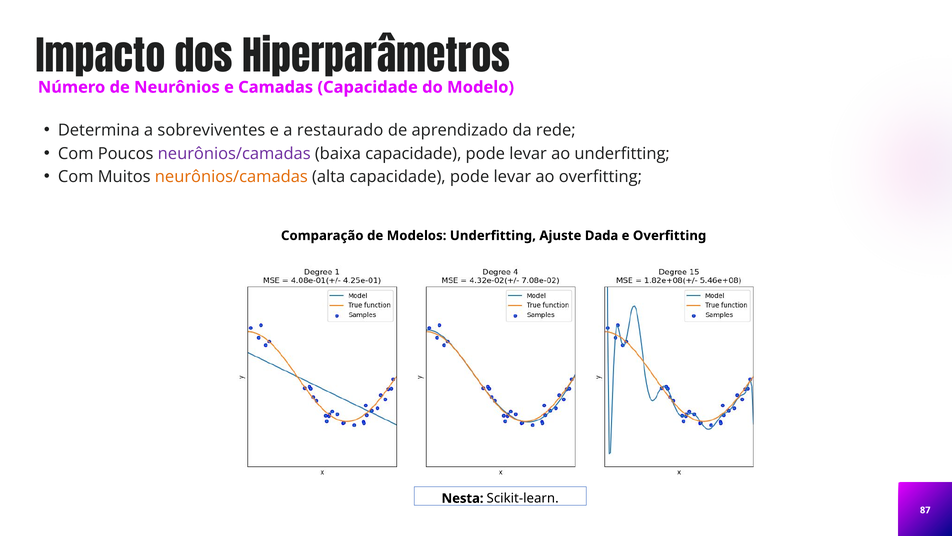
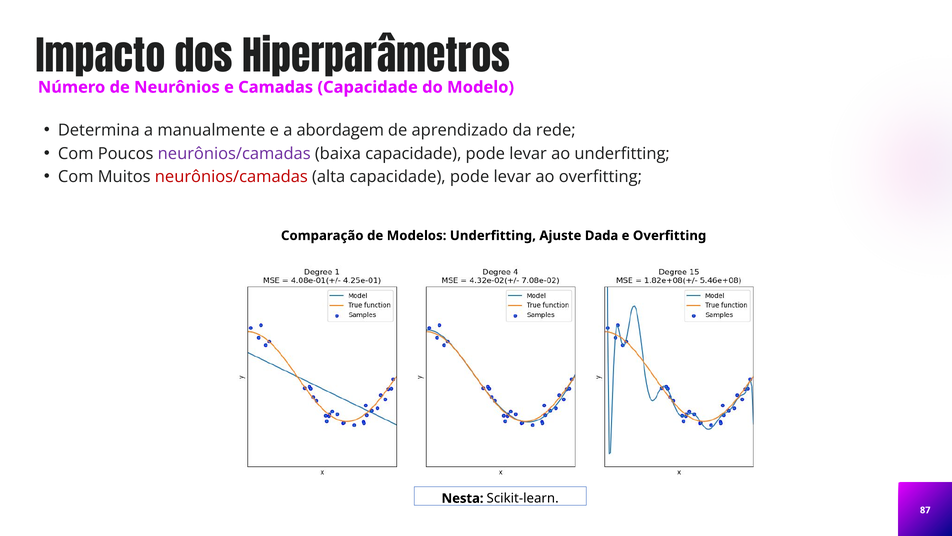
sobreviventes: sobreviventes -> manualmente (211, 130)
restaurado: restaurado -> abordagem (340, 130)
neurônios/camadas colour: orange -> red (231, 177)
